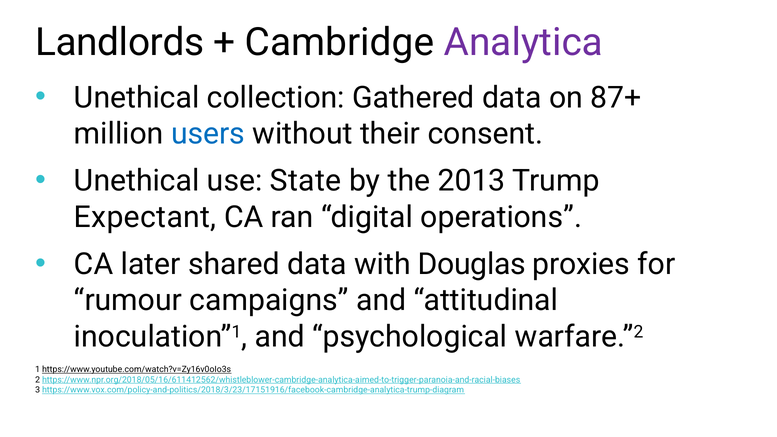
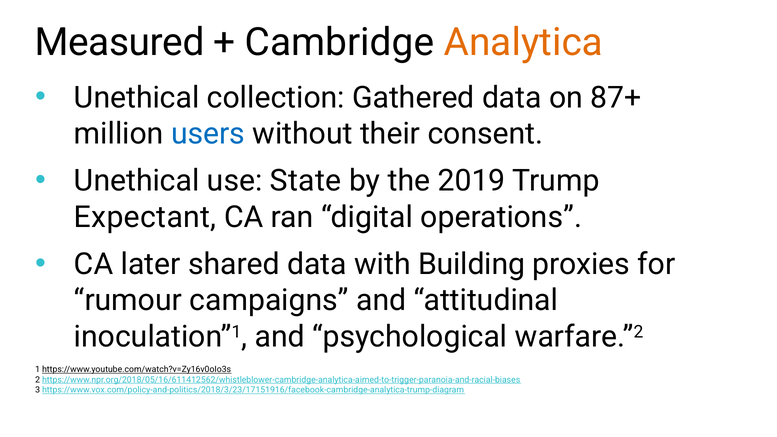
Landlords: Landlords -> Measured (120, 42)
Analytica colour: purple -> orange (523, 42)
2013: 2013 -> 2019 (472, 181)
Douglas: Douglas -> Building (472, 264)
